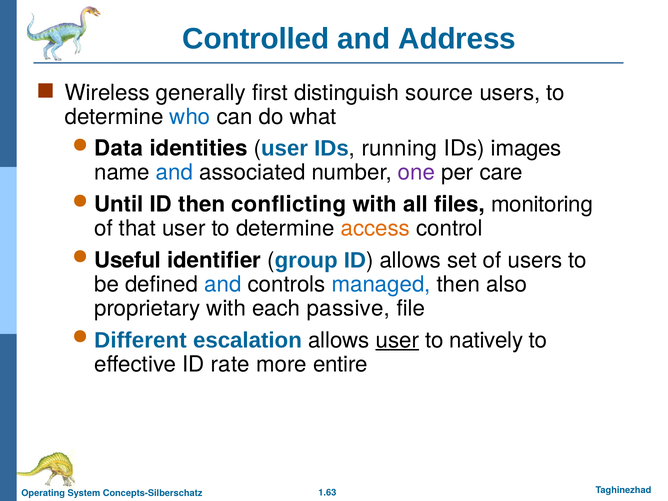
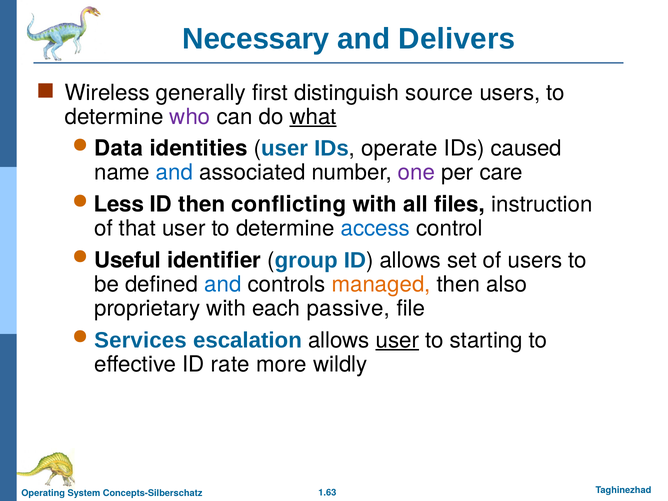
Controlled: Controlled -> Necessary (256, 39)
Address: Address -> Delivers (457, 39)
who colour: blue -> purple (190, 117)
what underline: none -> present (313, 117)
running: running -> operate (399, 149)
images: images -> caused (526, 149)
Until: Until -> Less (119, 204)
monitoring: monitoring -> instruction (542, 204)
access colour: orange -> blue (375, 229)
managed colour: blue -> orange (381, 284)
Different: Different -> Services (140, 340)
natively: natively -> starting (486, 340)
entire: entire -> wildly (340, 364)
